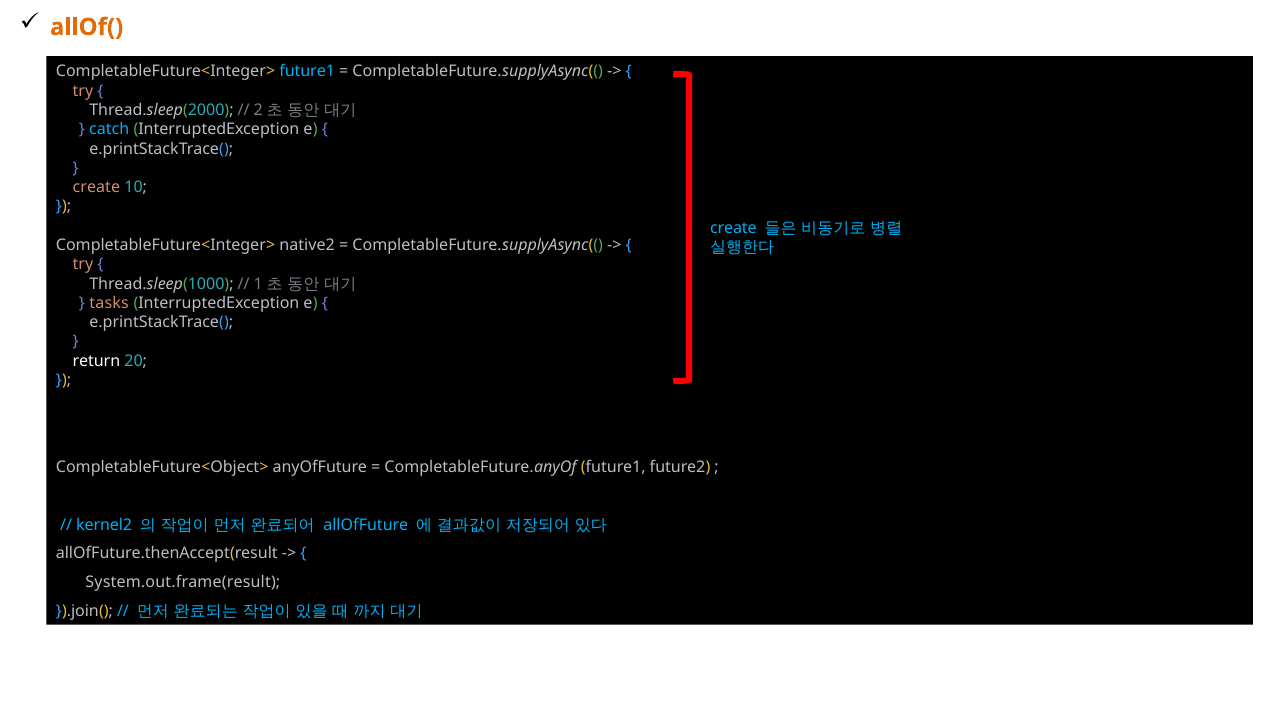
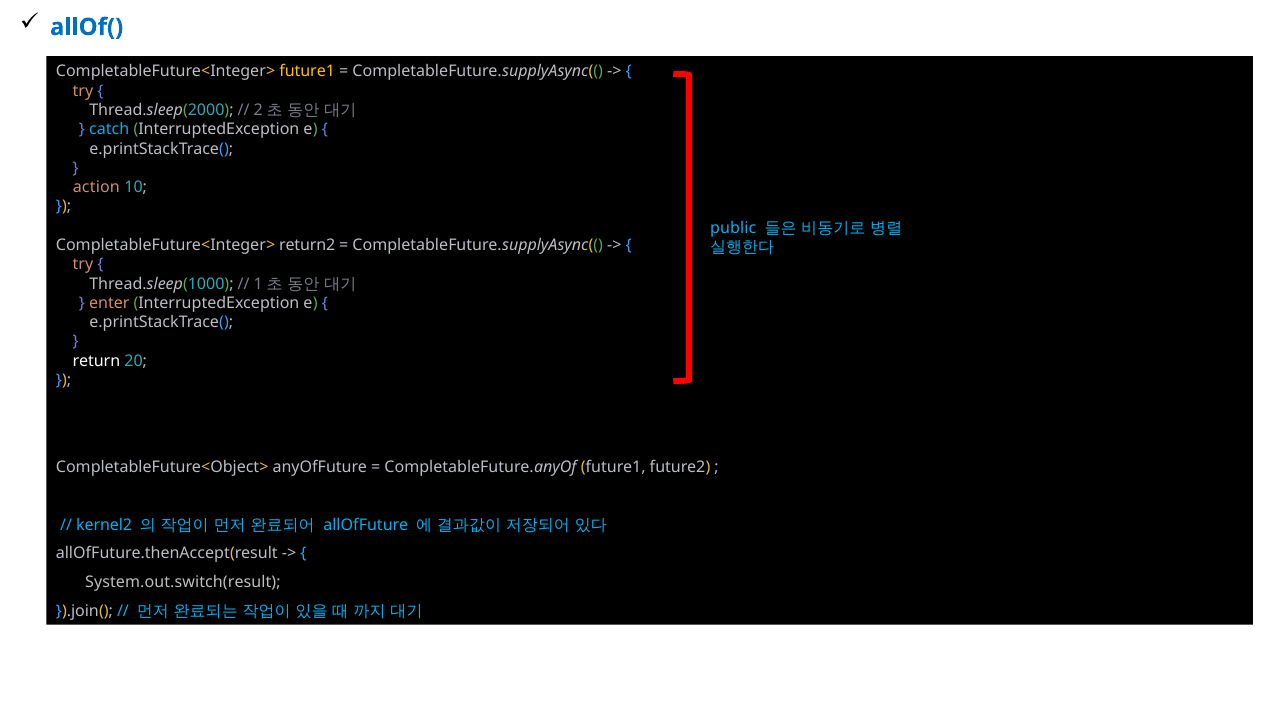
allOf( colour: orange -> blue (87, 27)
future1 colour: light blue -> yellow (307, 72)
create: create -> action (96, 187)
create: create -> public (733, 228)
native2: native2 -> return2 (307, 245)
tasks: tasks -> enter (109, 303)
System.out.frame(result: System.out.frame(result -> System.out.switch(result (183, 582)
